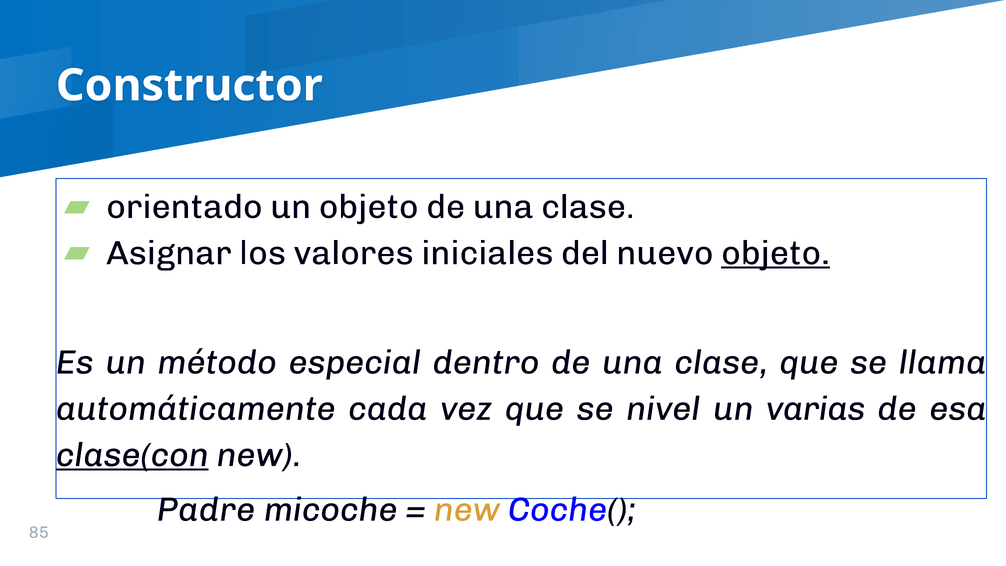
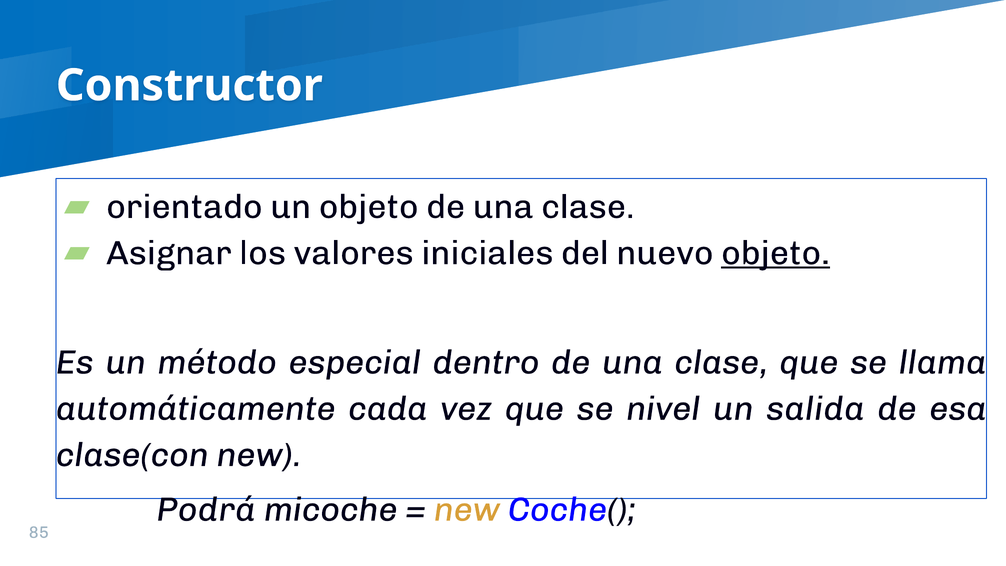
varias: varias -> salida (815, 409)
clase(con underline: present -> none (132, 455)
Padre: Padre -> Podrá (206, 510)
